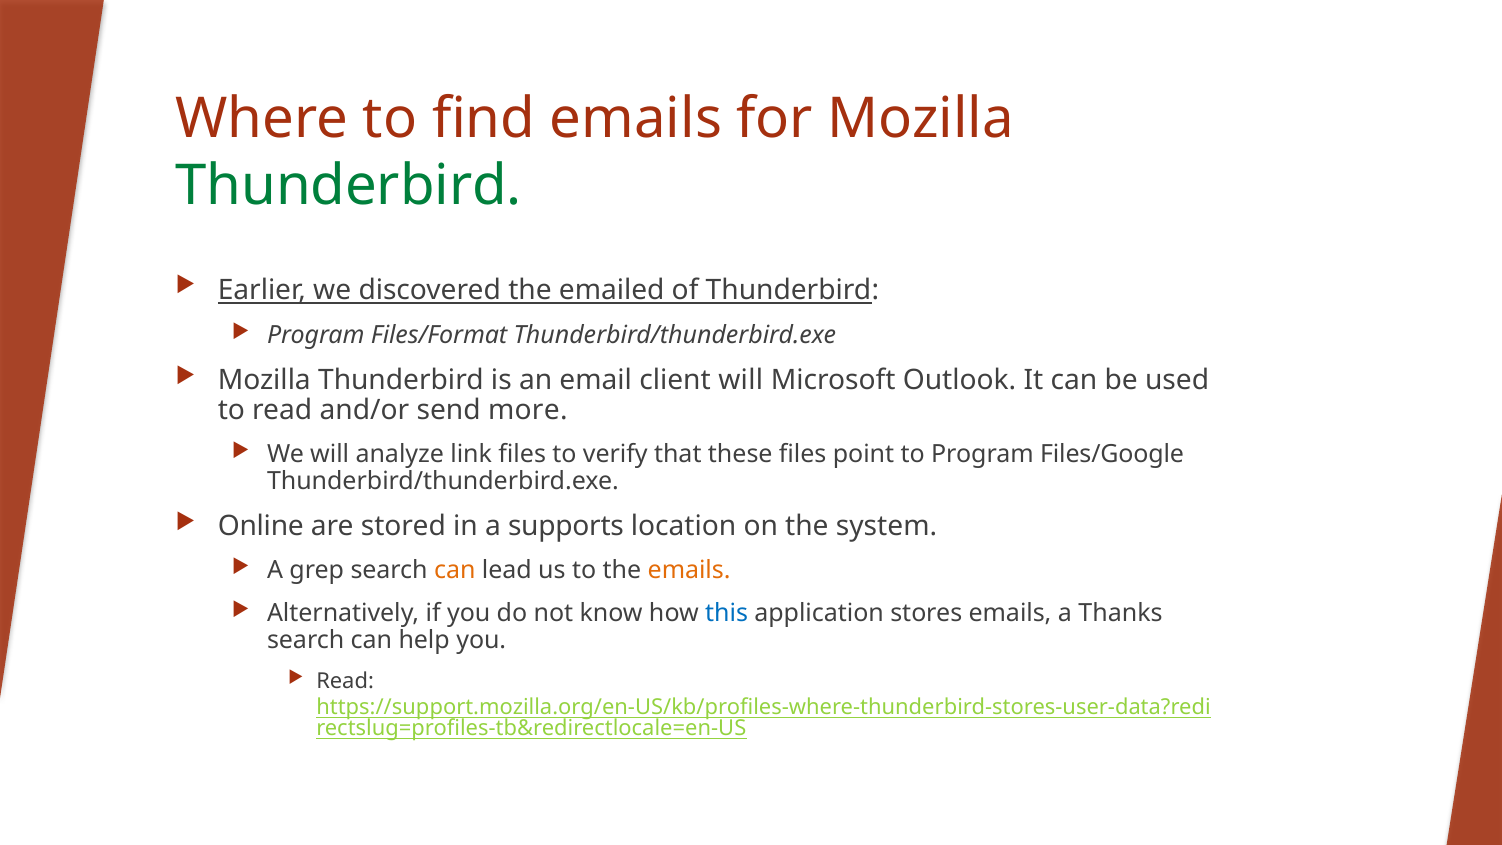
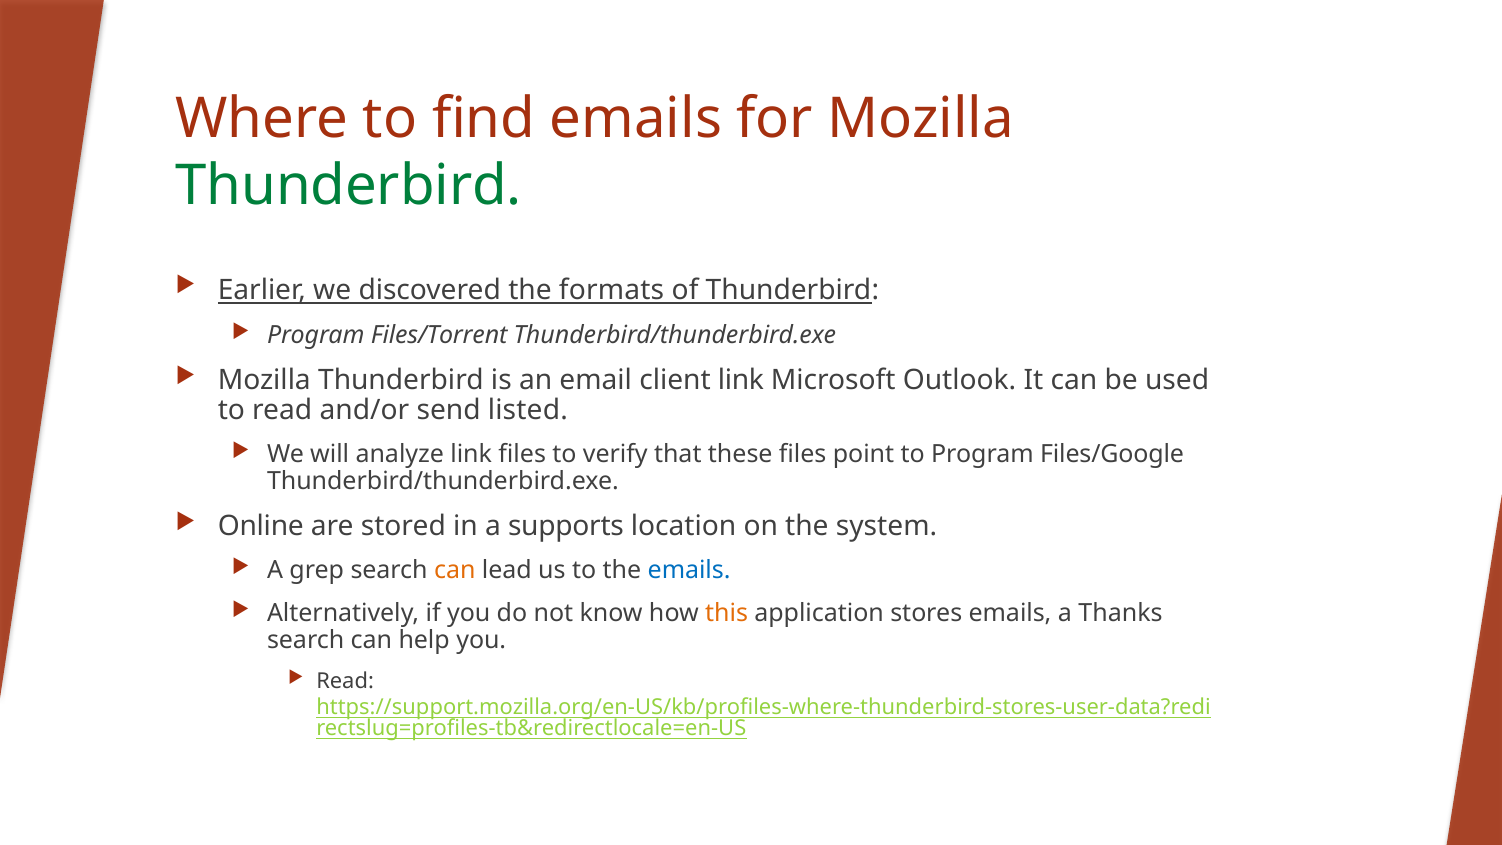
emailed: emailed -> formats (612, 290)
Files/Format: Files/Format -> Files/Torrent (439, 335)
client will: will -> link (741, 380)
more: more -> listed (528, 410)
emails colour: orange -> blue (689, 570)
this colour: blue -> orange (727, 613)
